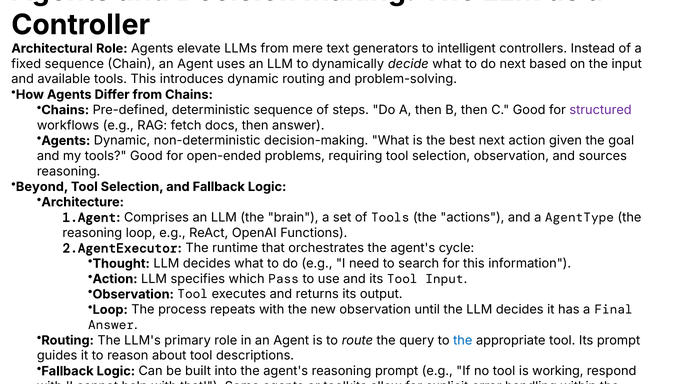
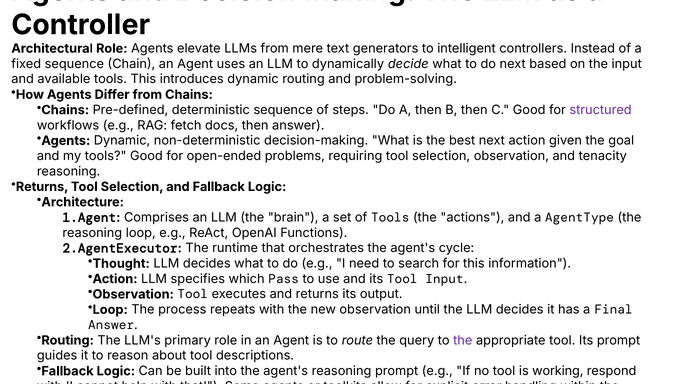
sources: sources -> tenacity (603, 156)
Beyond: Beyond -> Returns (42, 187)
the colour: blue -> purple (463, 340)
